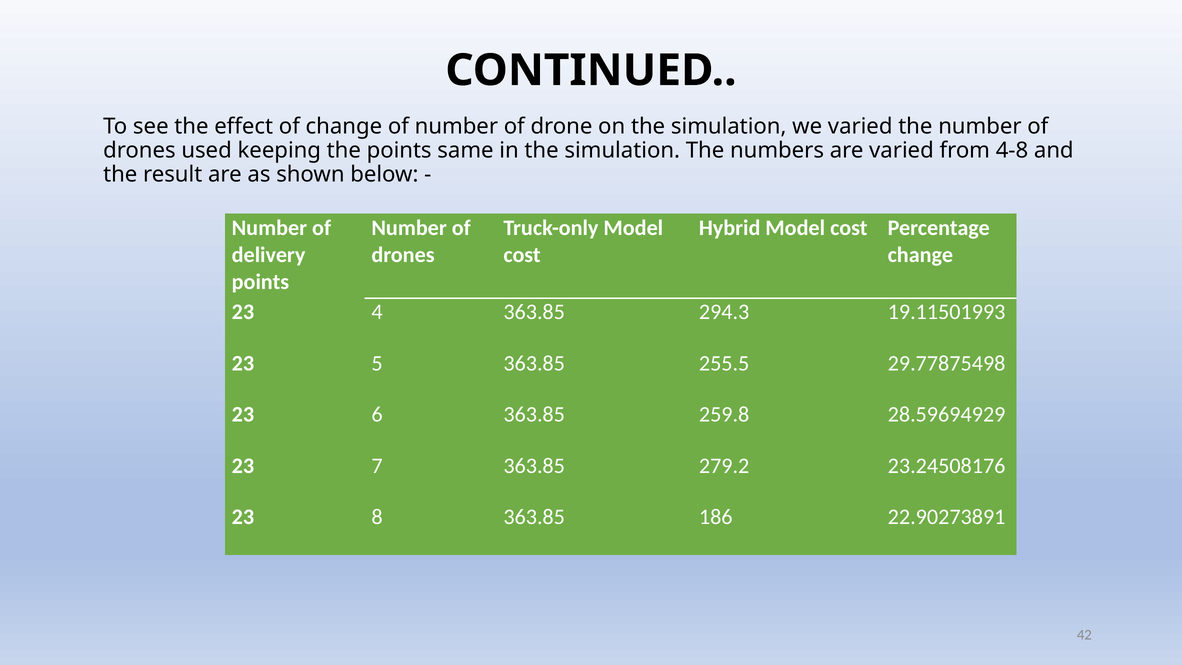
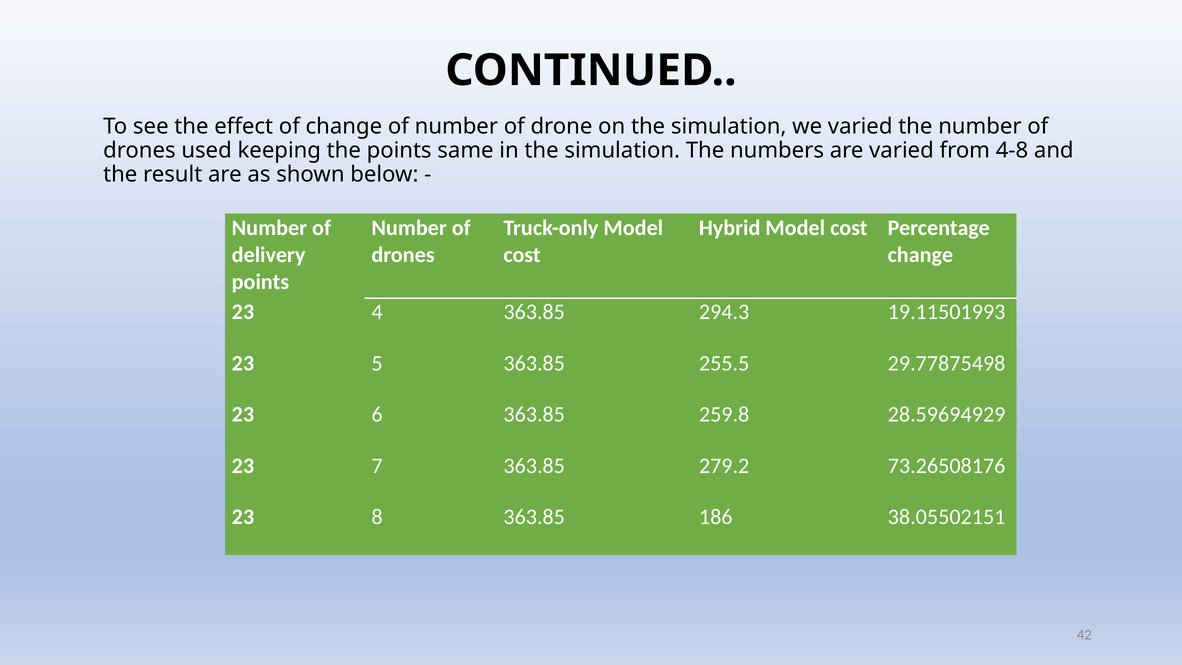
23.24508176: 23.24508176 -> 73.26508176 (947, 466)
22.90273891: 22.90273891 -> 38.05502151 (947, 517)
